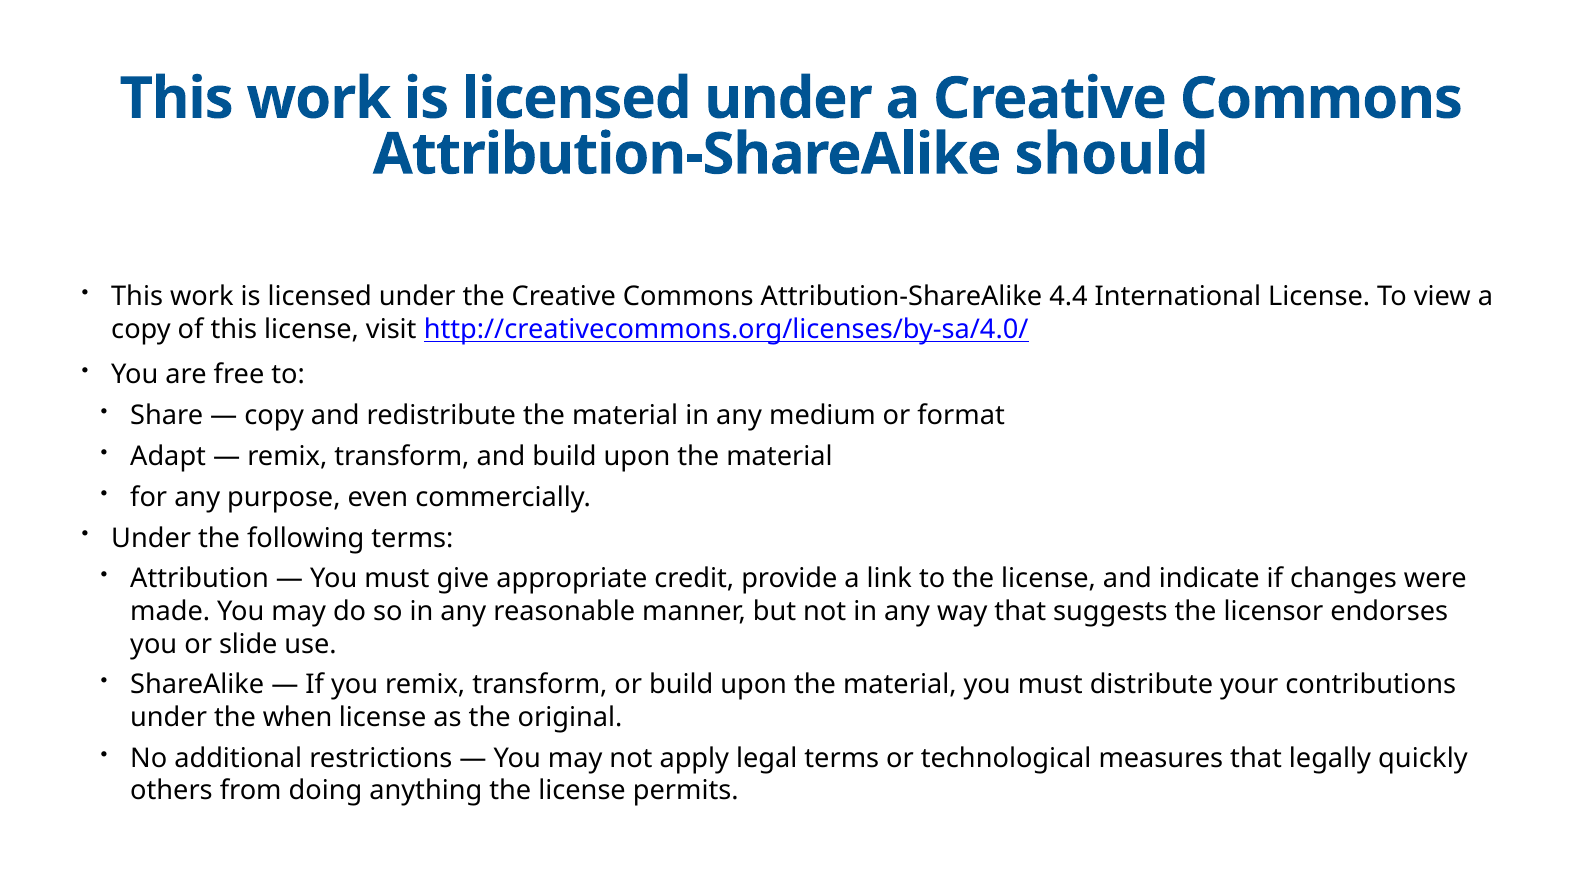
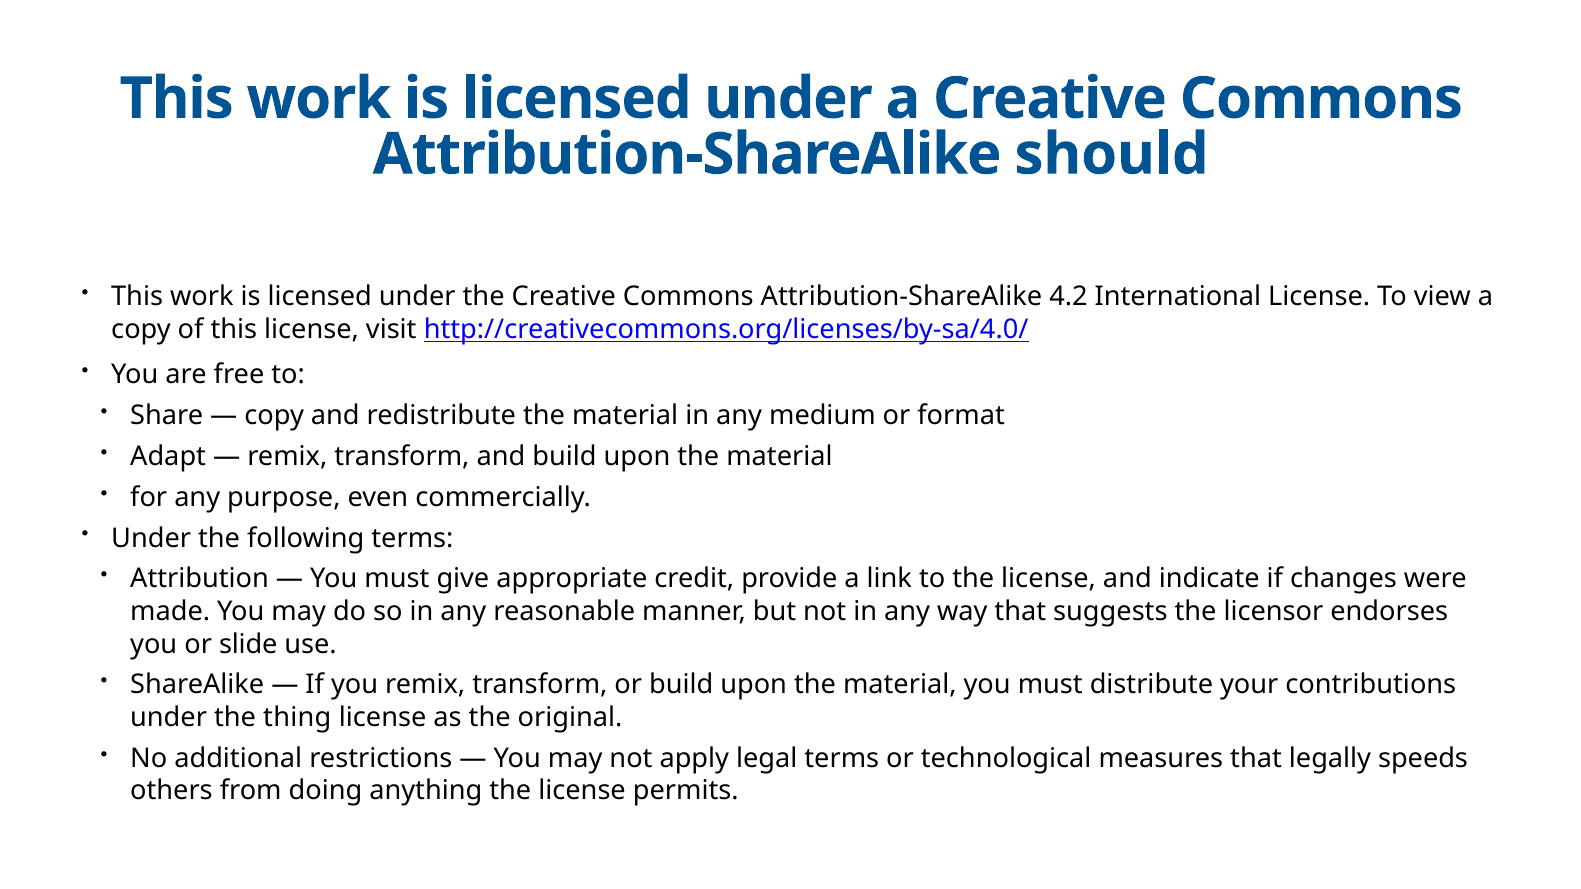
4.4: 4.4 -> 4.2 (1069, 297)
when: when -> thing (297, 718)
quickly: quickly -> speeds (1423, 759)
